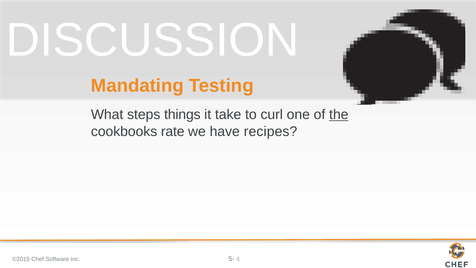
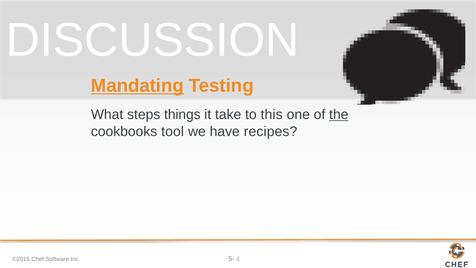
Mandating underline: none -> present (137, 86)
curl: curl -> this (272, 115)
rate: rate -> tool (173, 131)
